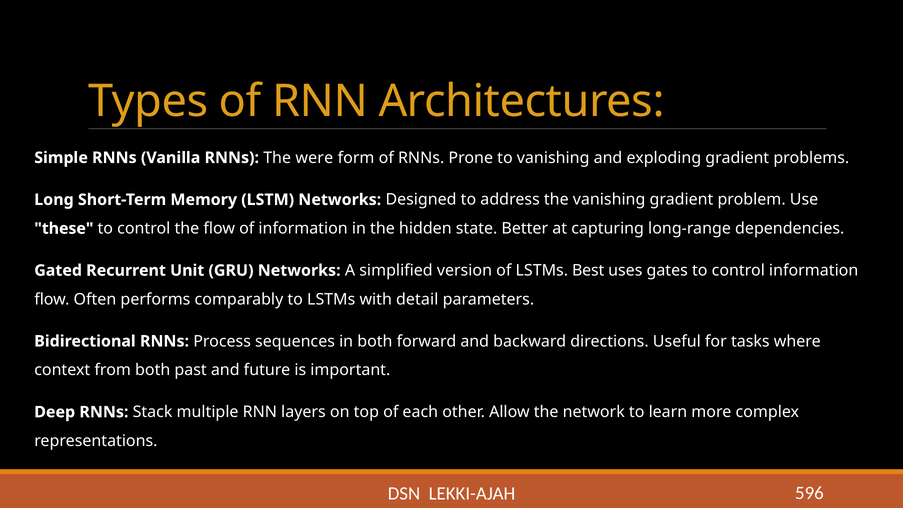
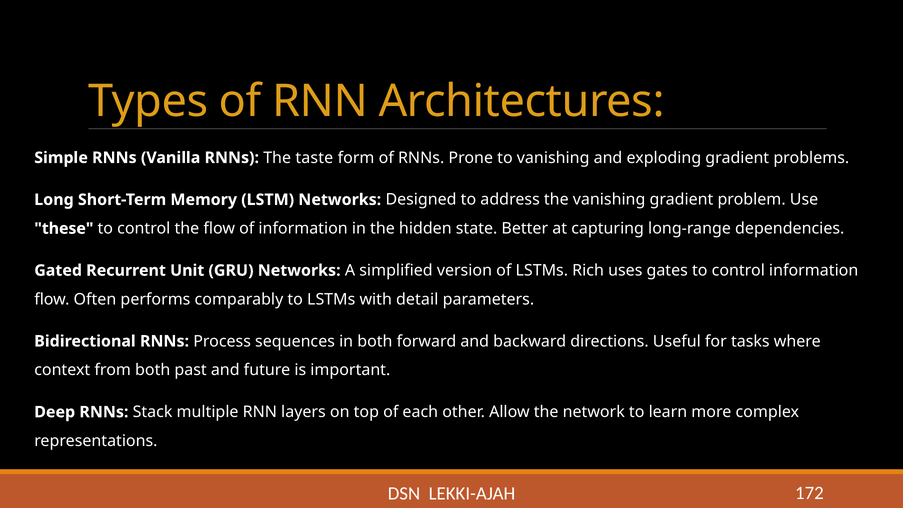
were: were -> taste (314, 158)
Best: Best -> Rich (588, 270)
596: 596 -> 172 (809, 493)
